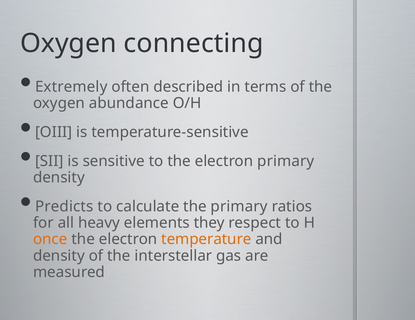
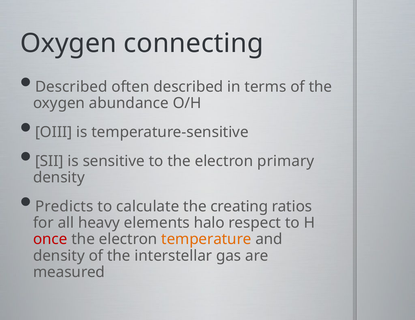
Extremely: Extremely -> Described (71, 87)
the primary: primary -> creating (239, 207)
they: they -> halo (209, 223)
once colour: orange -> red (50, 240)
